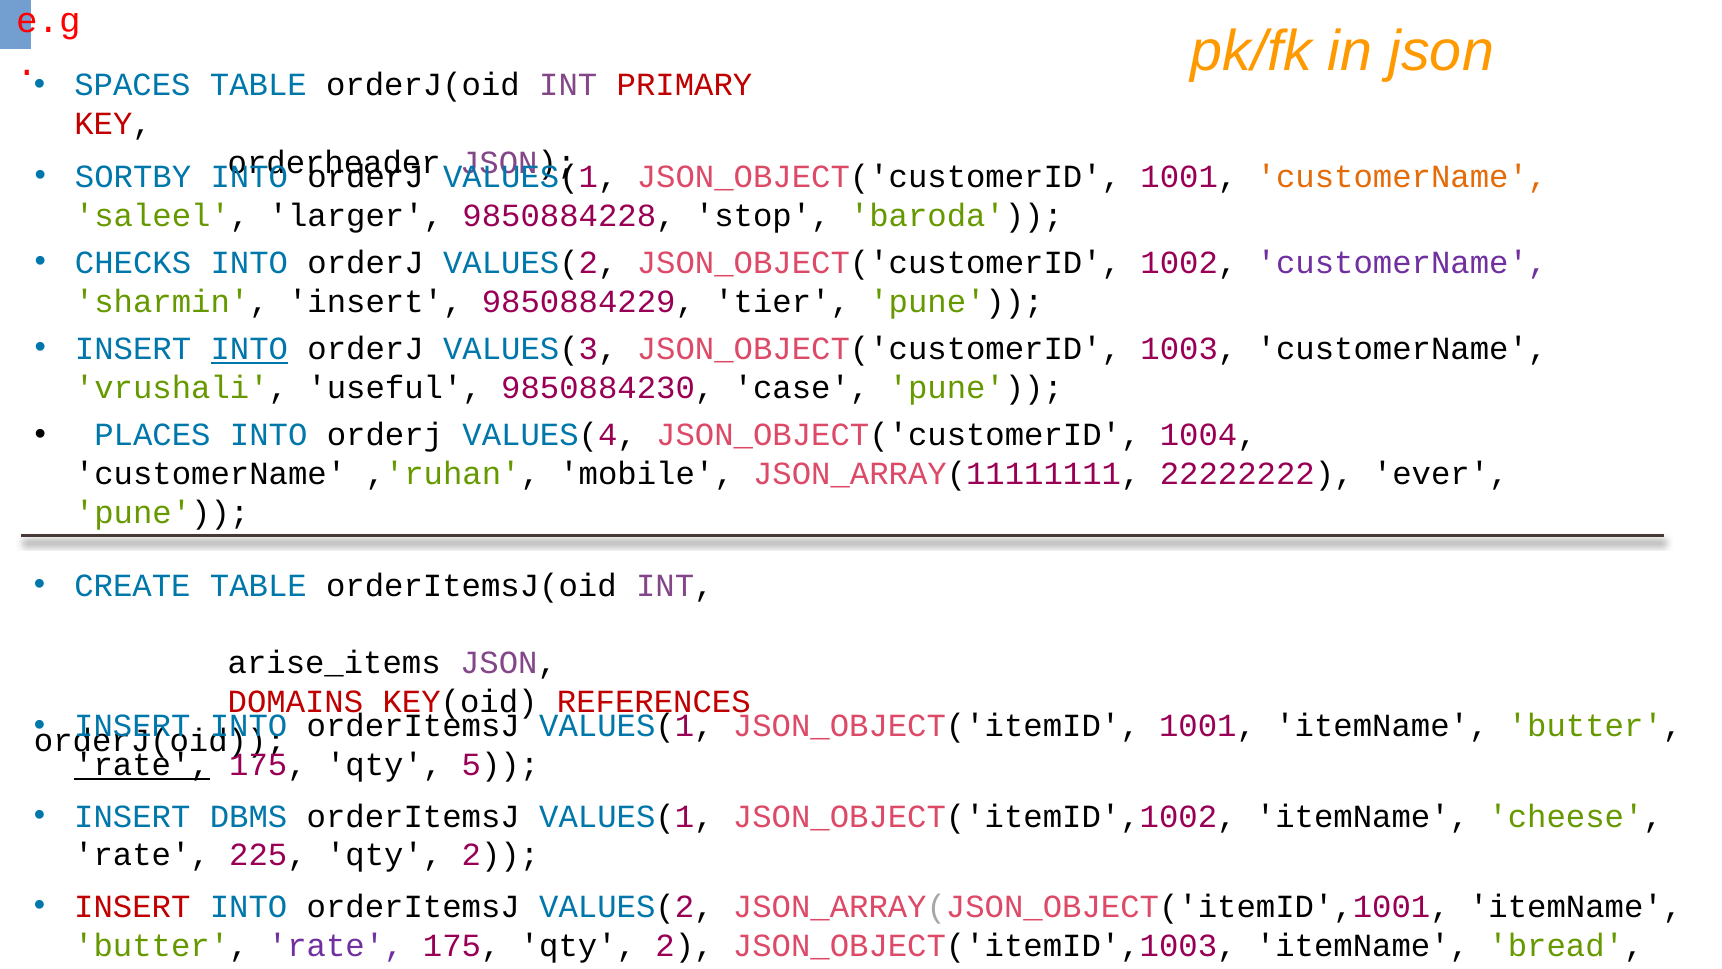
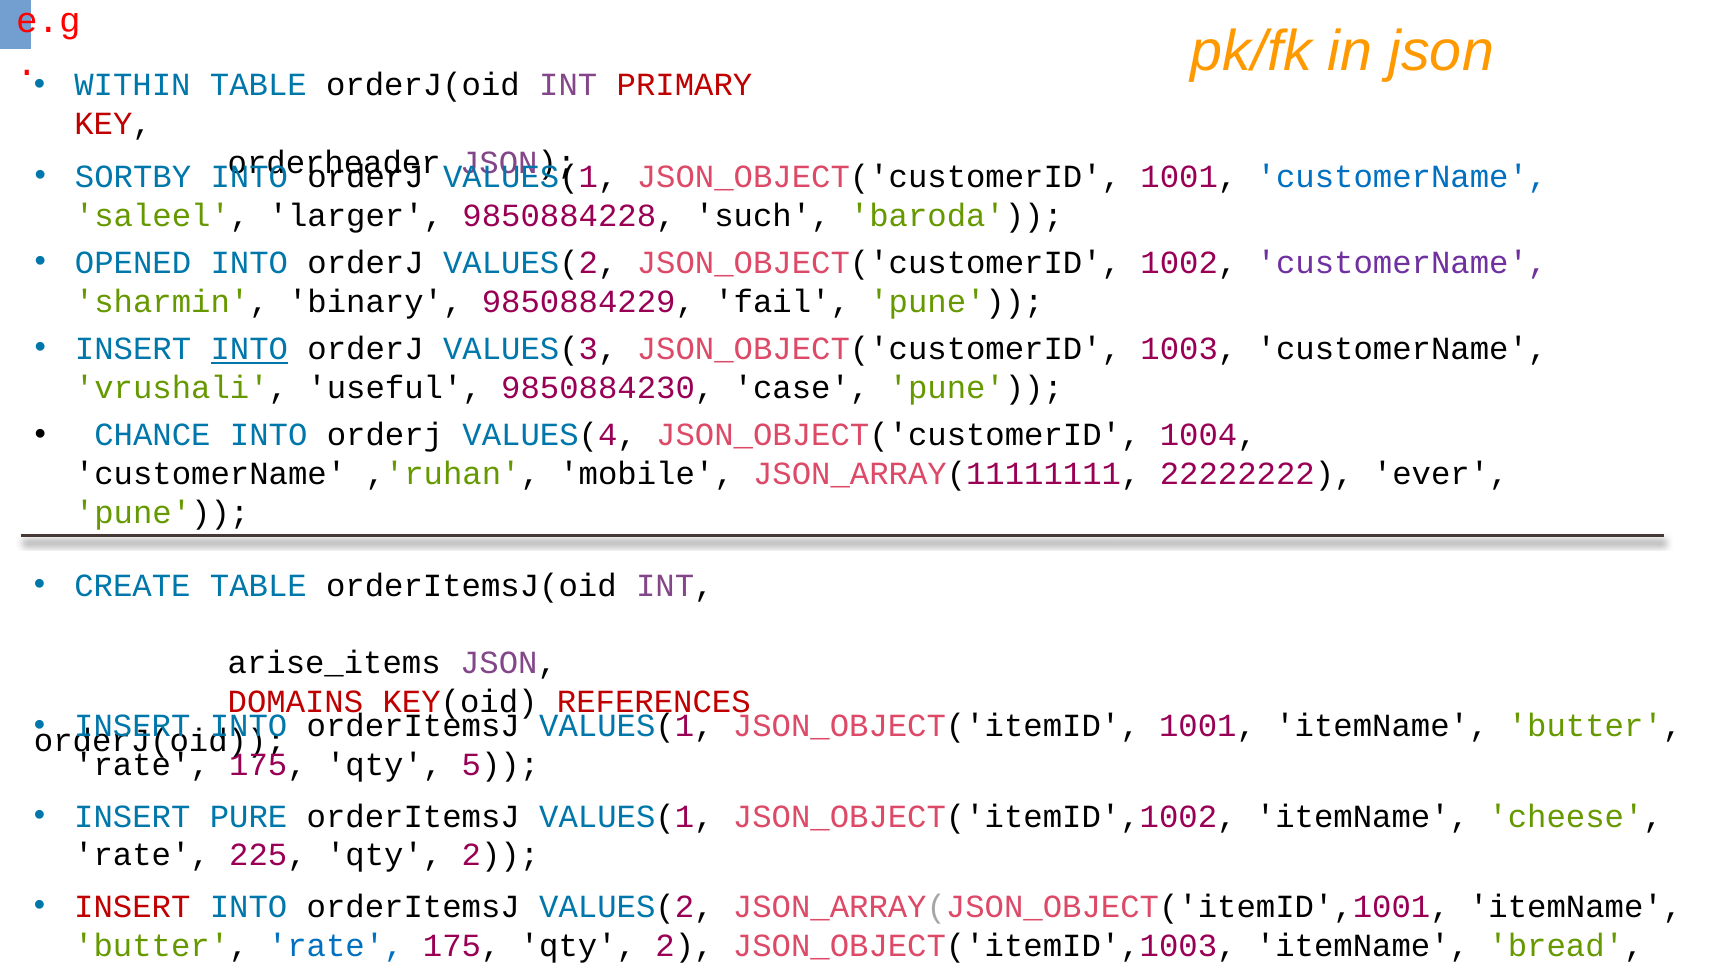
SPACES: SPACES -> WITHIN (132, 85)
customerName colour: orange -> blue (1402, 177)
stop: stop -> such (763, 215)
CHECKS: CHECKS -> OPENED (133, 263)
sharmin insert: insert -> binary (375, 301)
tier: tier -> fail (782, 301)
PLACES: PLACES -> CHANCE (152, 435)
rate underline: present -> none (142, 765)
DBMS: DBMS -> PURE (249, 816)
rate colour: purple -> blue (336, 945)
